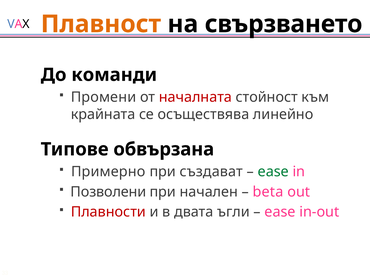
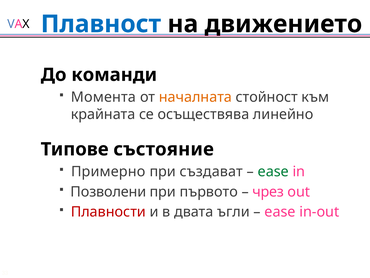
Плавност colour: orange -> blue (101, 24)
свързването: свързването -> движението (283, 24)
Промени: Промени -> Момента (103, 97)
началната colour: red -> orange (195, 97)
обвързана: обвързана -> състояние (164, 149)
начален: начален -> първото (209, 191)
beta: beta -> чрез (268, 191)
